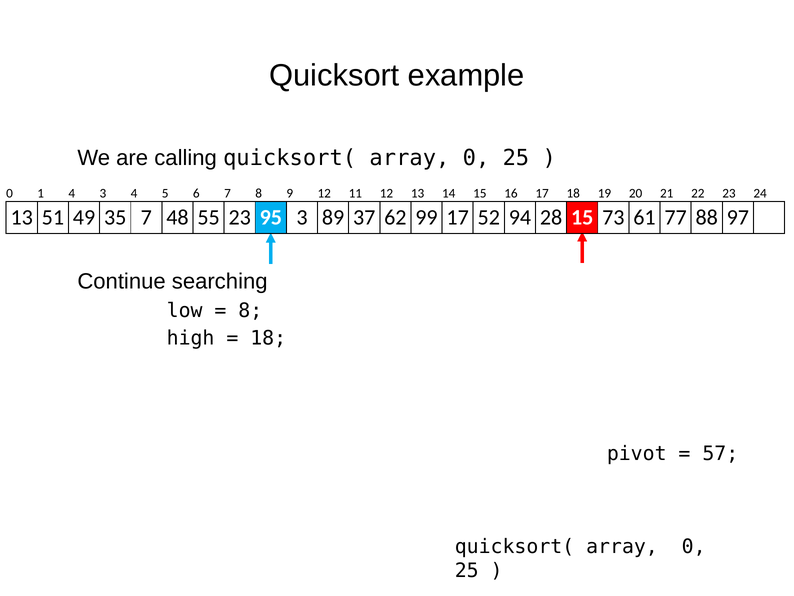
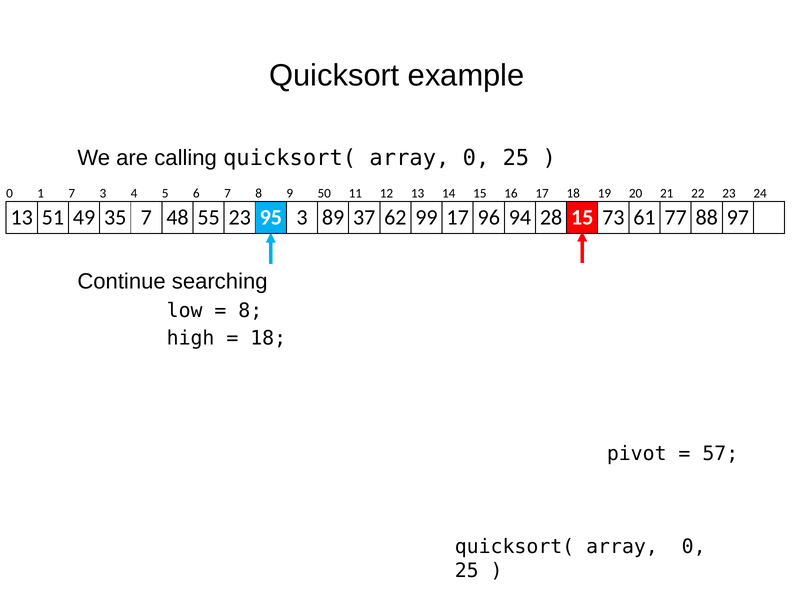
1 4: 4 -> 7 (72, 193)
9 12: 12 -> 50 (324, 193)
52: 52 -> 96 (489, 217)
